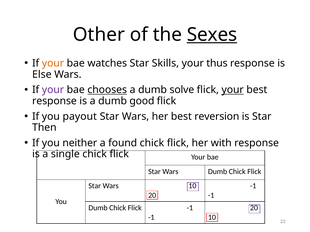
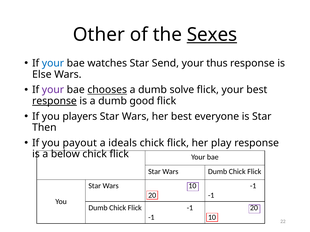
your colour: orange -> blue (53, 63)
Skills: Skills -> Send (165, 63)
your underline: present -> none (233, 90)
response underline: none -> present (54, 101)
payout: payout -> players (80, 117)
reversion: reversion -> everyone (217, 117)
neither: neither -> payout (80, 143)
found: found -> ideals (123, 143)
with: with -> play (221, 143)
single: single -> below (65, 154)
